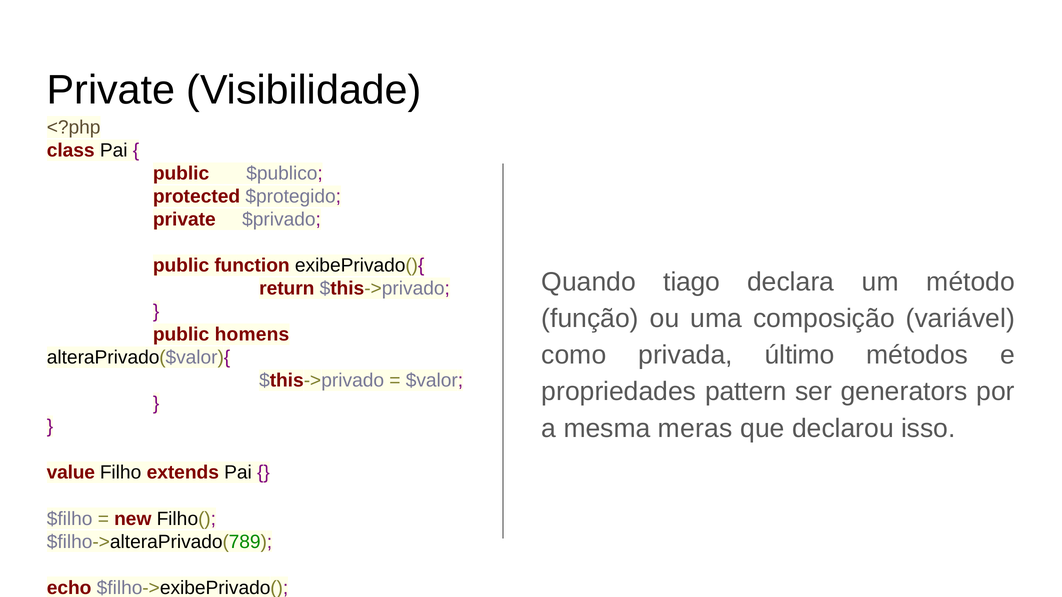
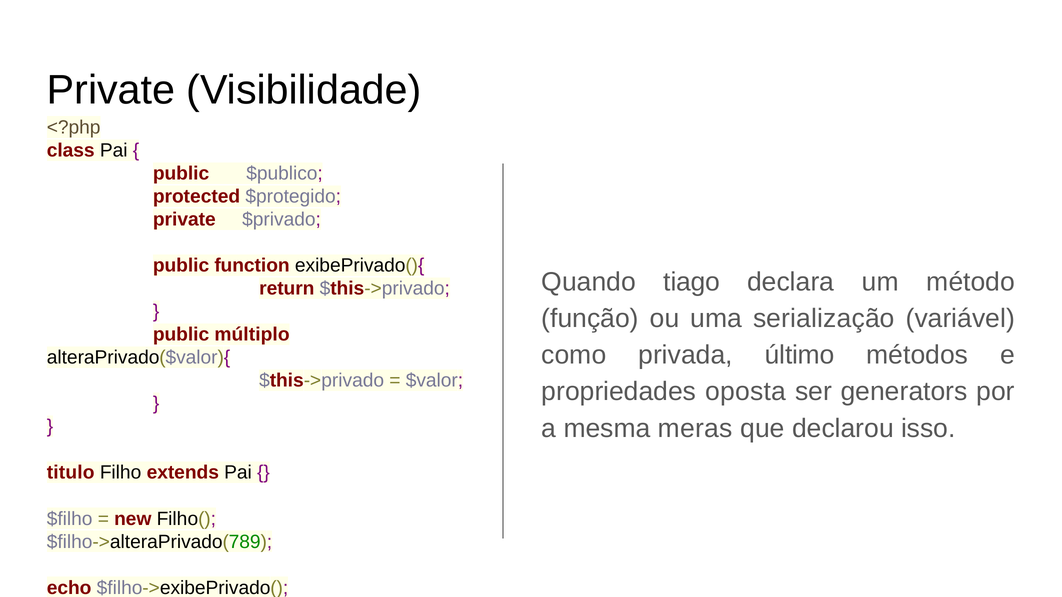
composição: composição -> serialização (824, 319)
homens: homens -> múltiplo (252, 335)
pattern: pattern -> oposta (746, 392)
value: value -> titulo (71, 473)
